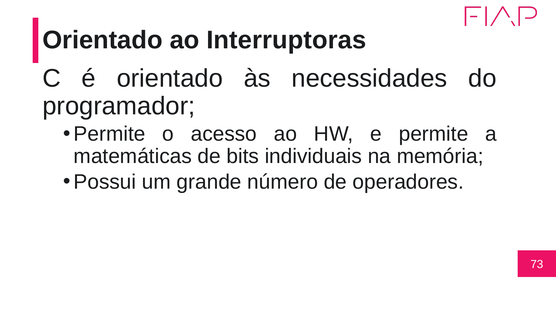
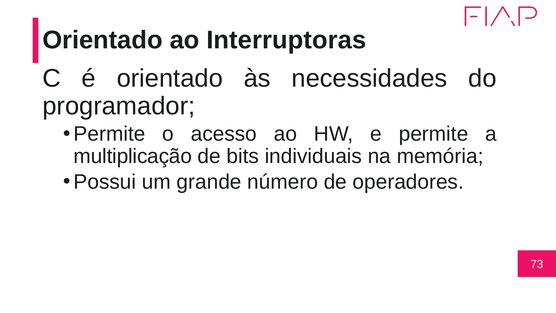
matemáticas: matemáticas -> multiplicação (133, 156)
